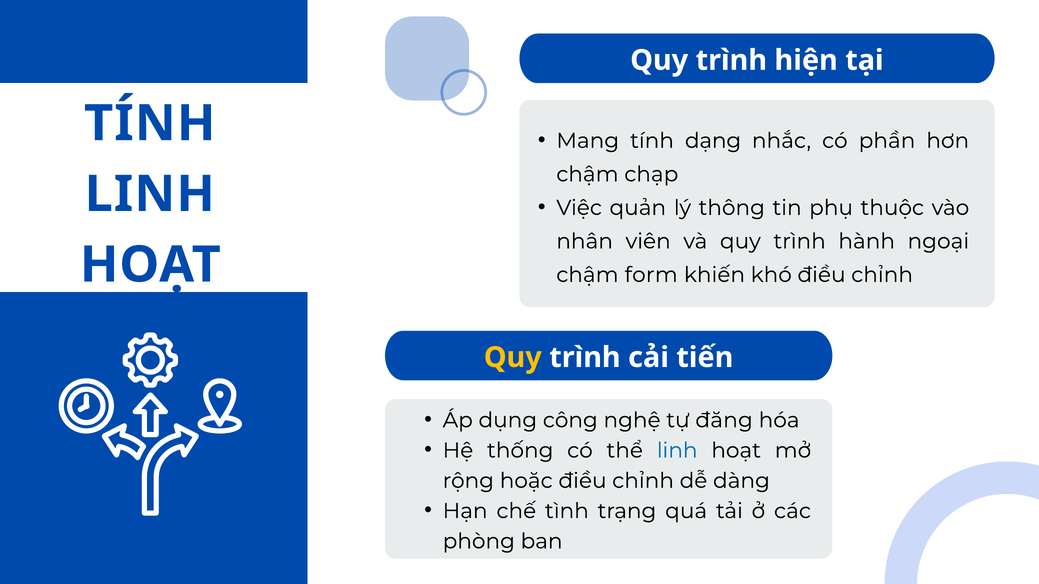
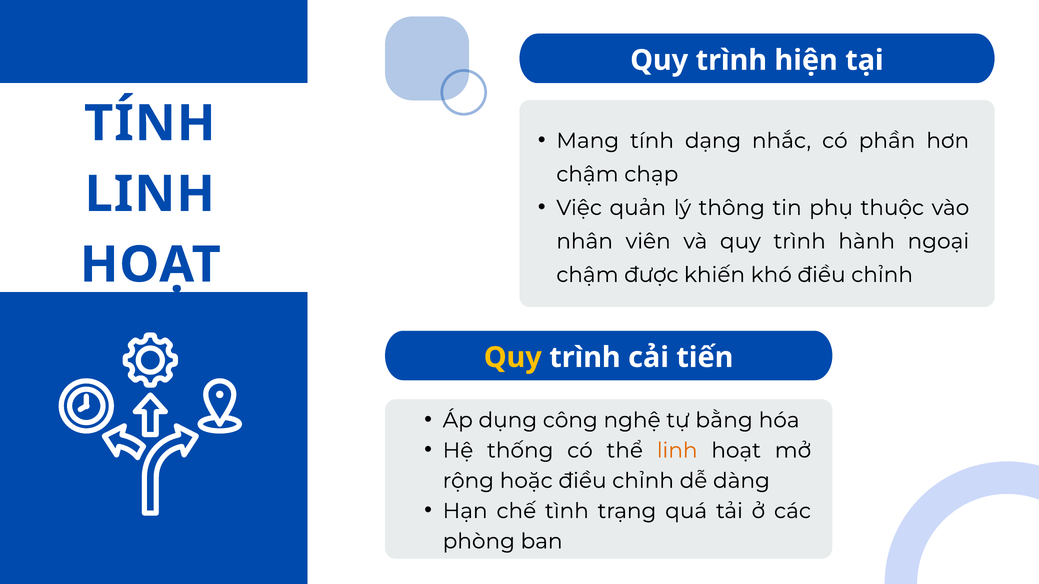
form: form -> được (651, 275)
đăng: đăng -> bằng (724, 420)
linh colour: blue -> orange (677, 451)
